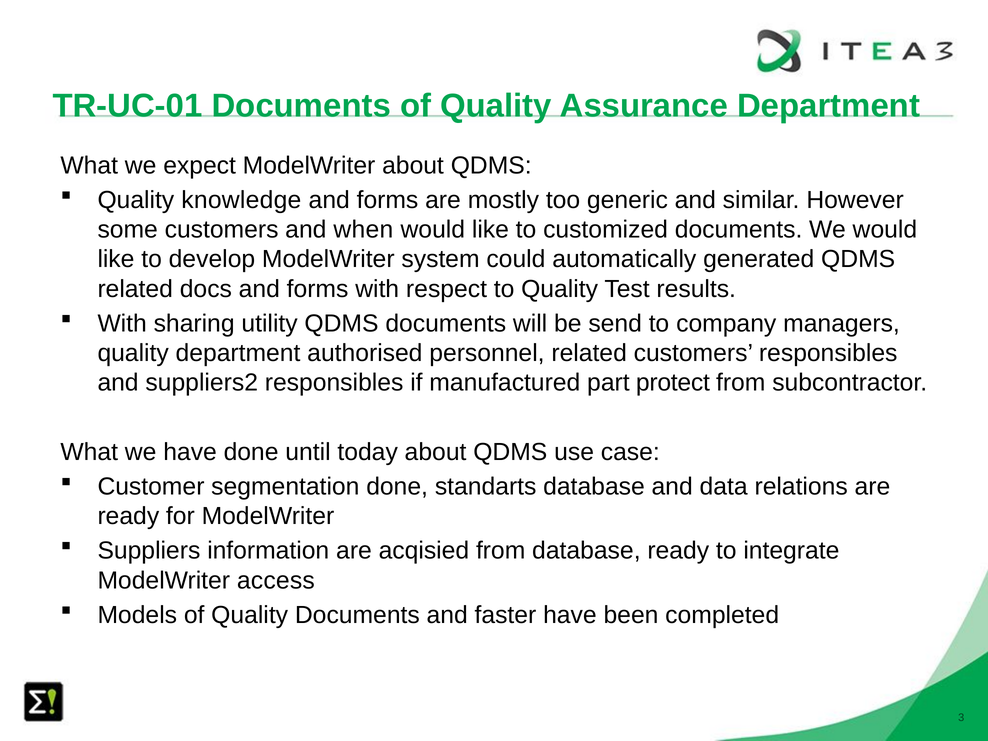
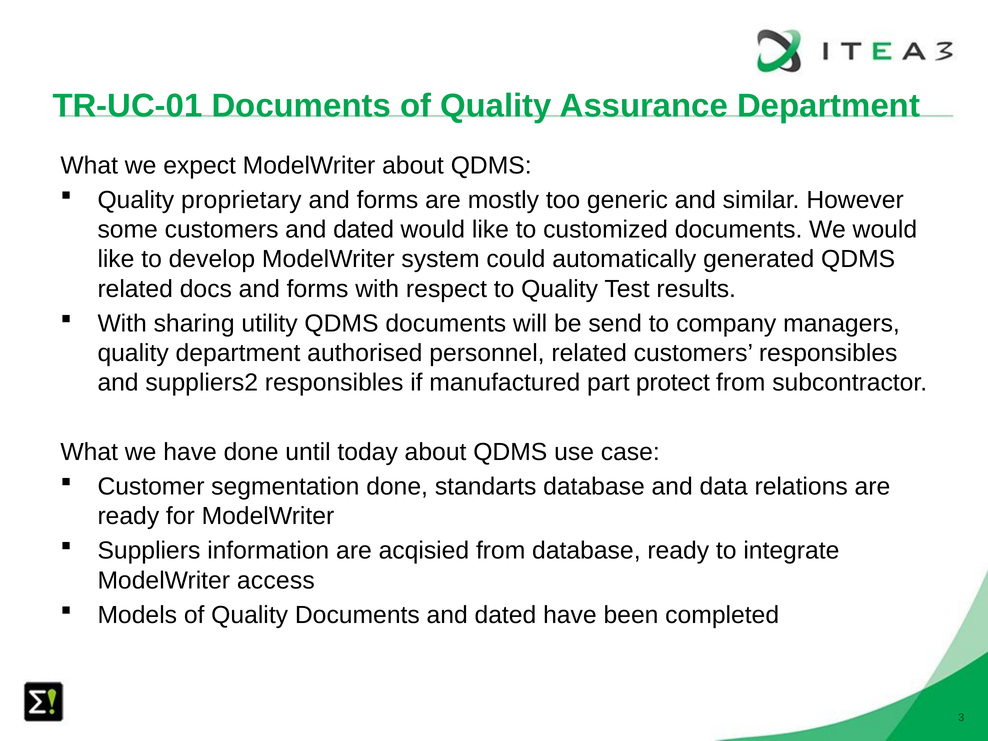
knowledge: knowledge -> proprietary (241, 200)
customers and when: when -> dated (364, 230)
Documents and faster: faster -> dated (505, 615)
